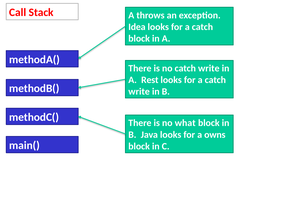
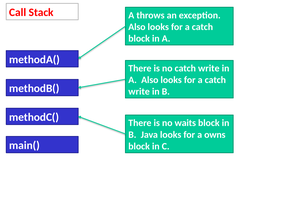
Idea: Idea -> Also (137, 27)
A Rest: Rest -> Also (150, 80)
what: what -> waits (185, 123)
